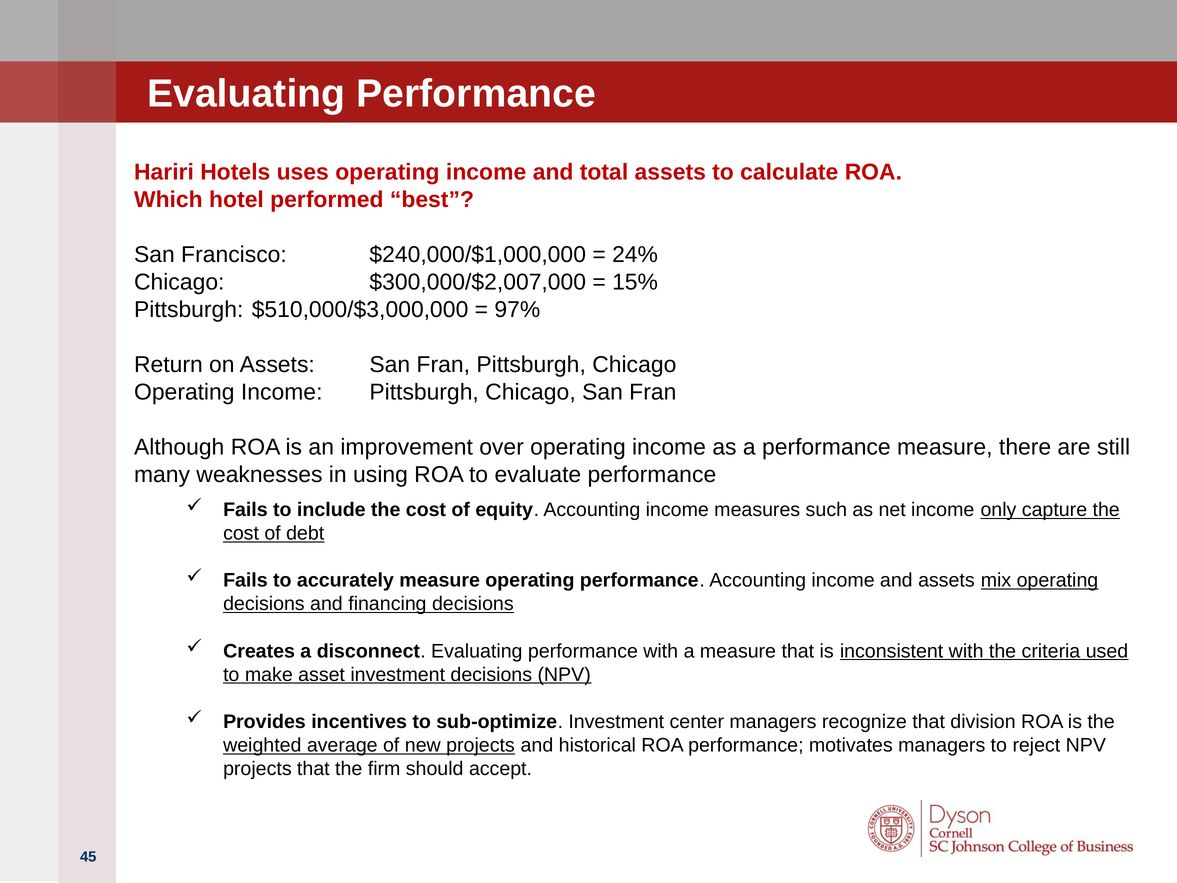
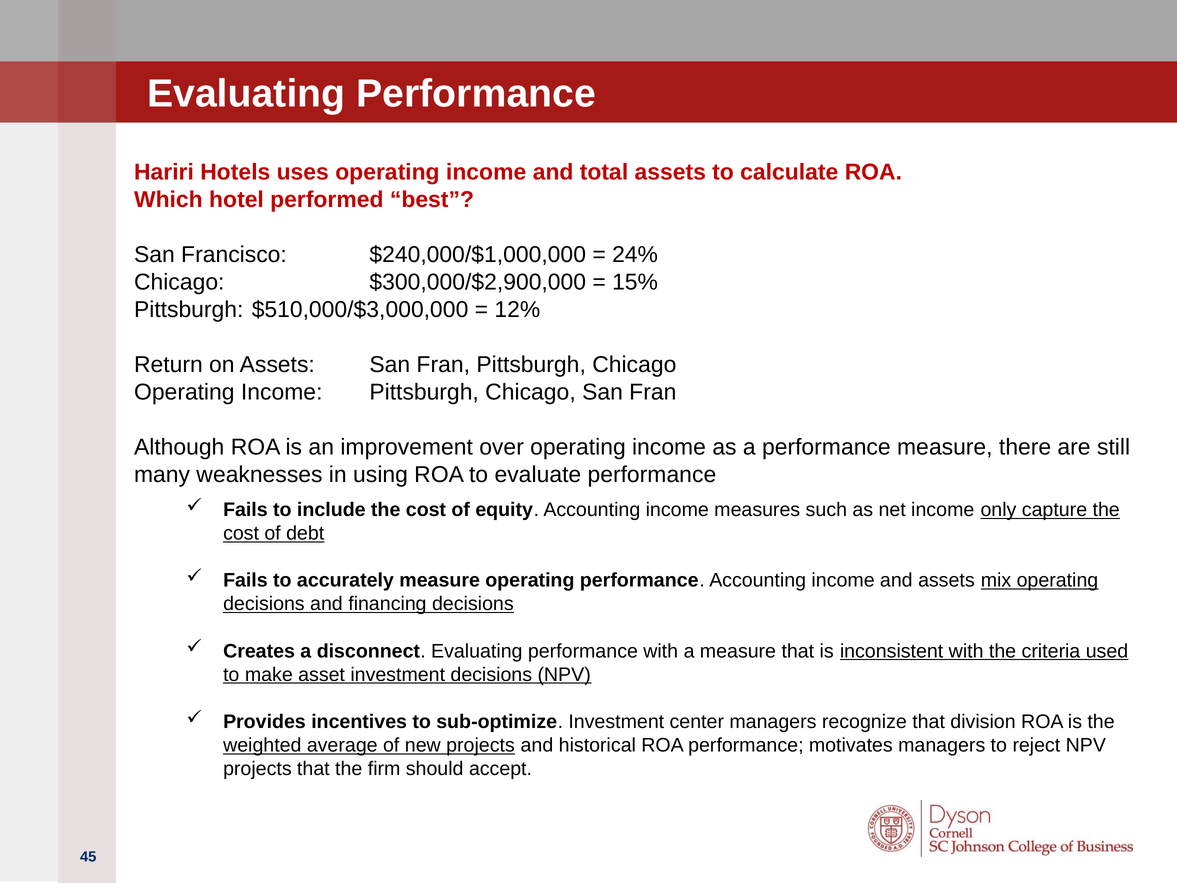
$300,000/$2,007,000: $300,000/$2,007,000 -> $300,000/$2,900,000 (478, 282)
97%: 97% -> 12% (517, 310)
